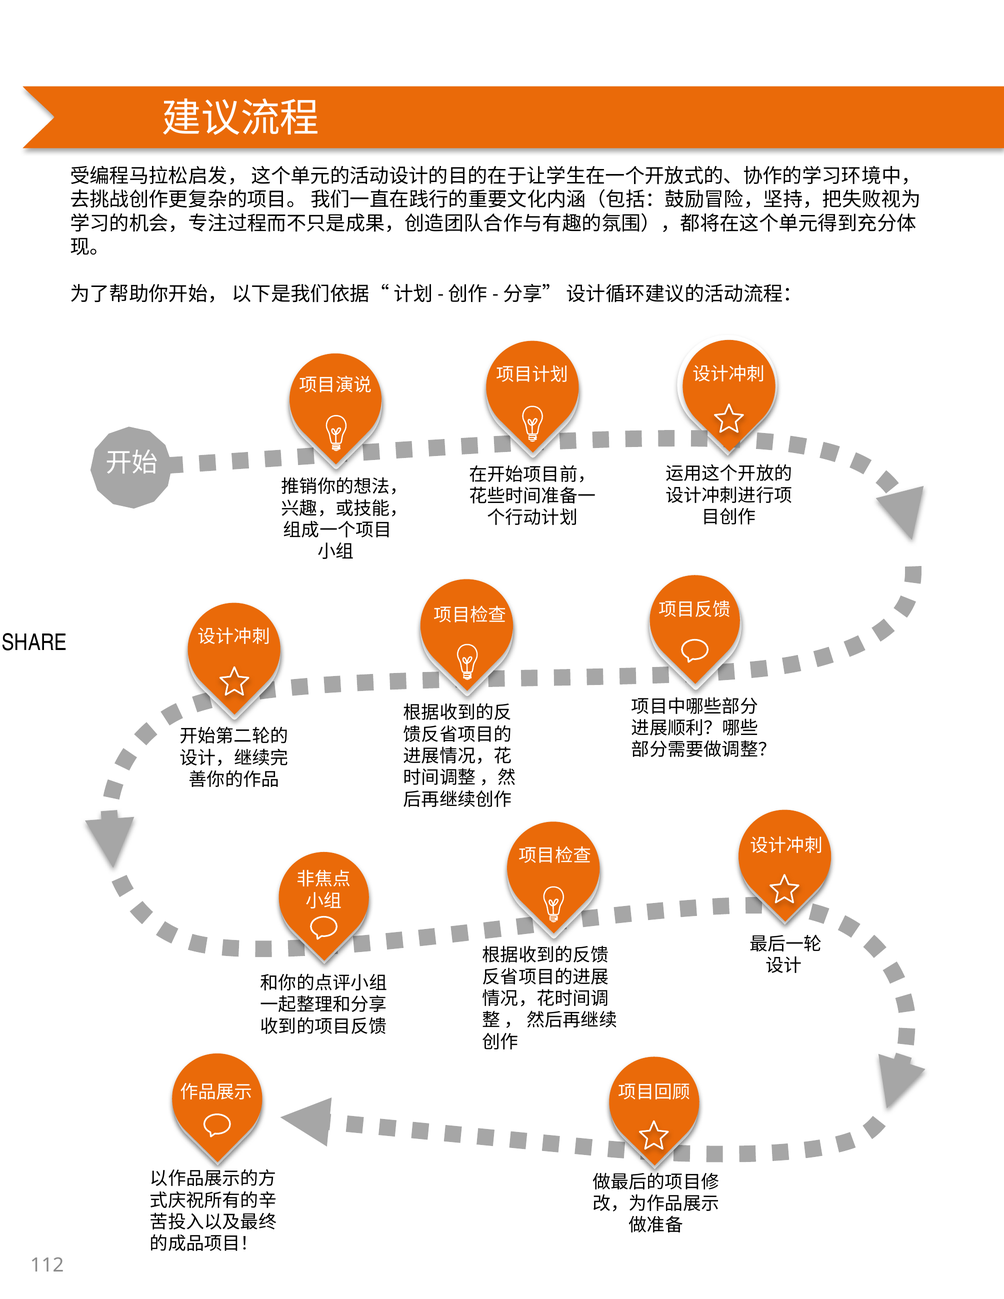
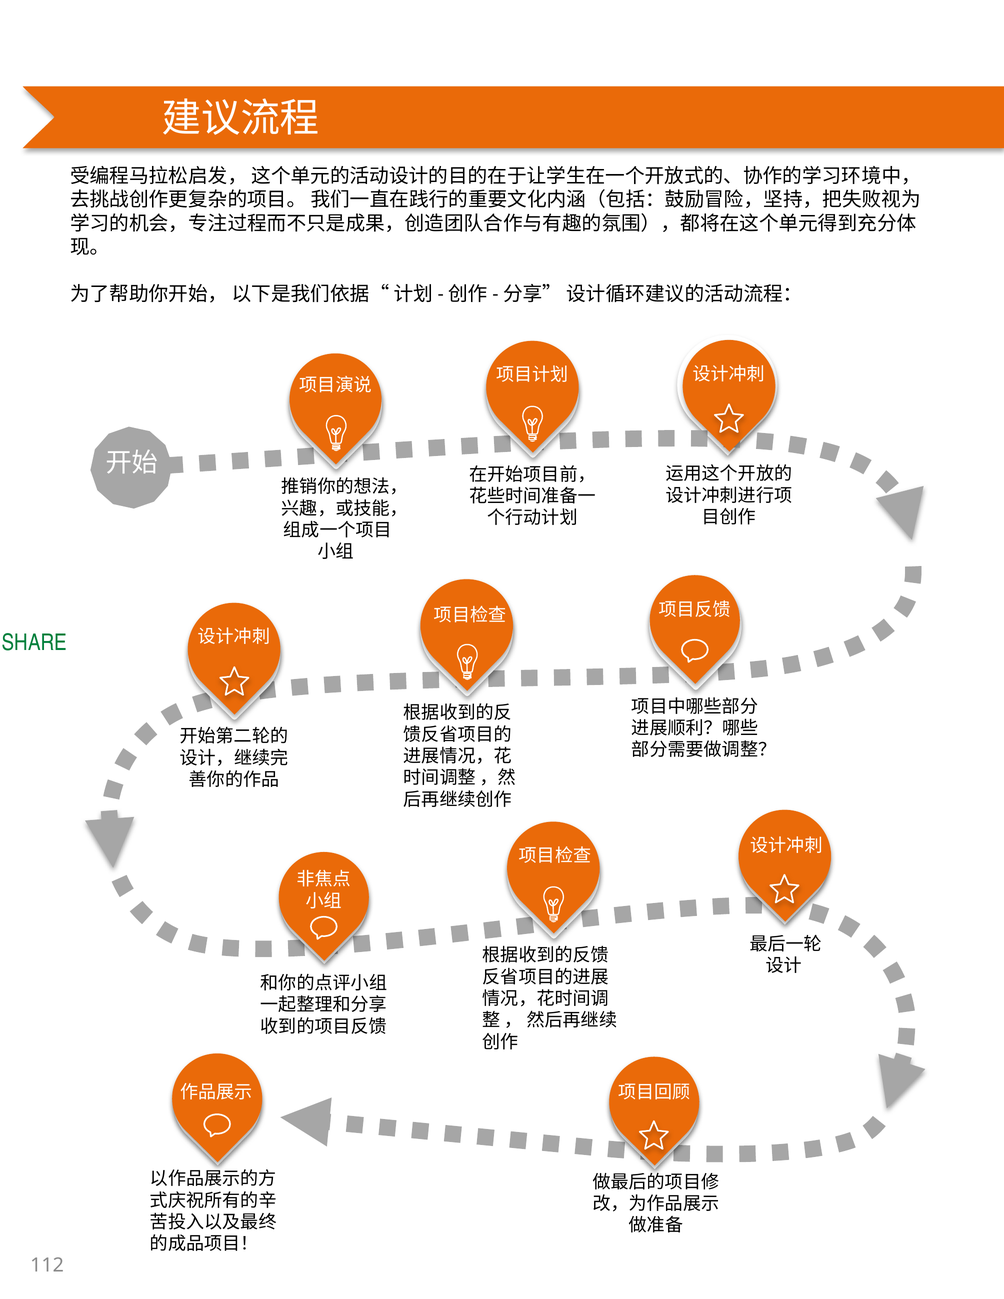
SHARE colour: black -> green (34, 643)
